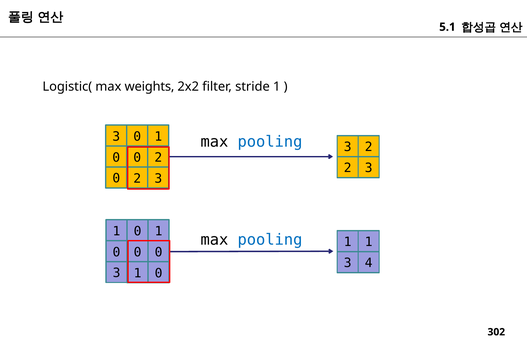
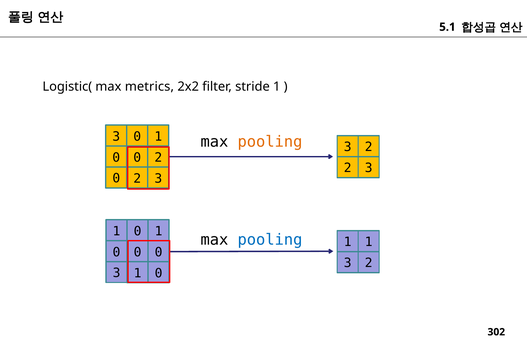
weights: weights -> metrics (149, 87)
pooling colour: blue -> orange (270, 142)
4: 4 -> 2 (369, 263)
